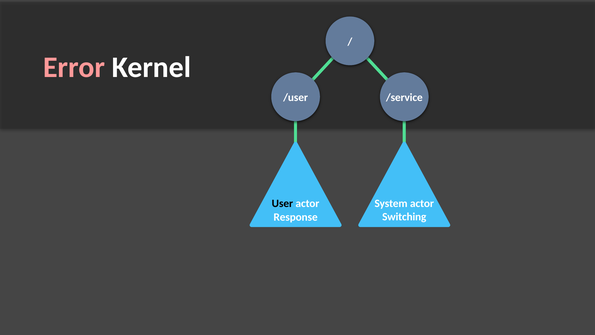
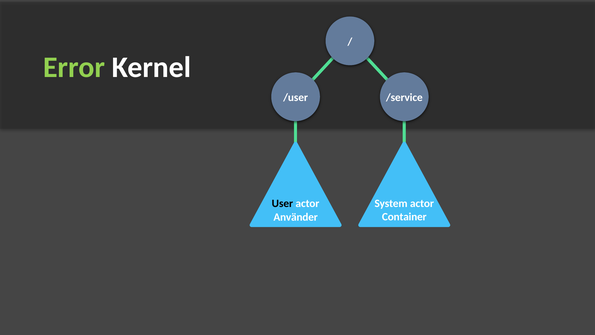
Error colour: pink -> light green (74, 67)
Response: Response -> Använder (296, 217)
Switching: Switching -> Container (404, 217)
